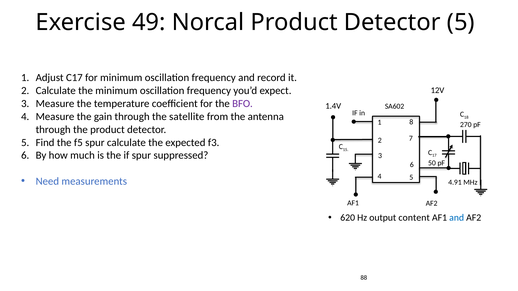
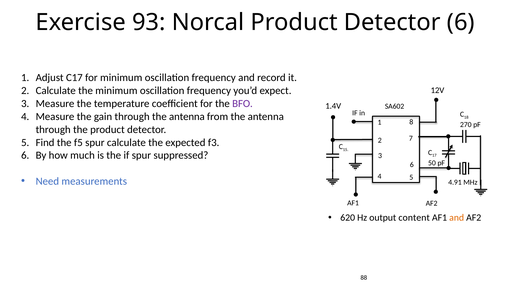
49: 49 -> 93 (149, 22)
Norcal Product Detector 5: 5 -> 6 (461, 22)
through the satellite: satellite -> antenna (187, 117)
and colour: blue -> orange (457, 218)
